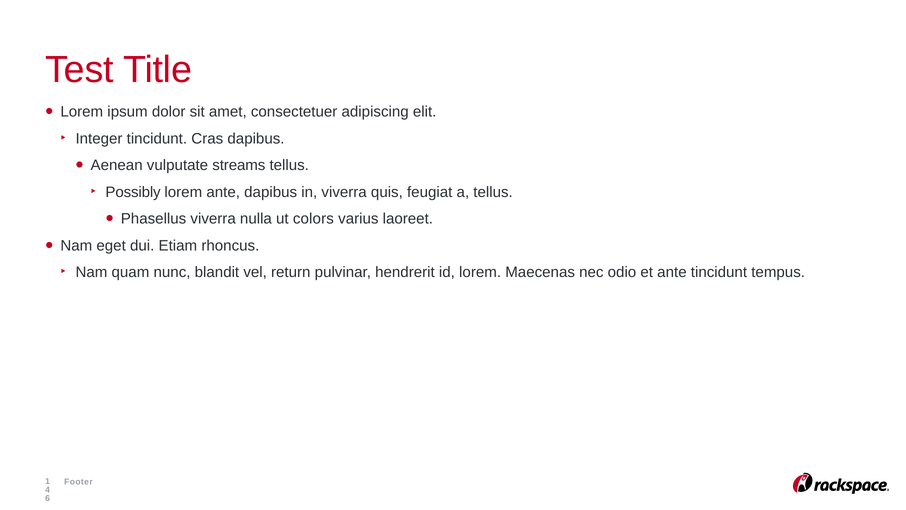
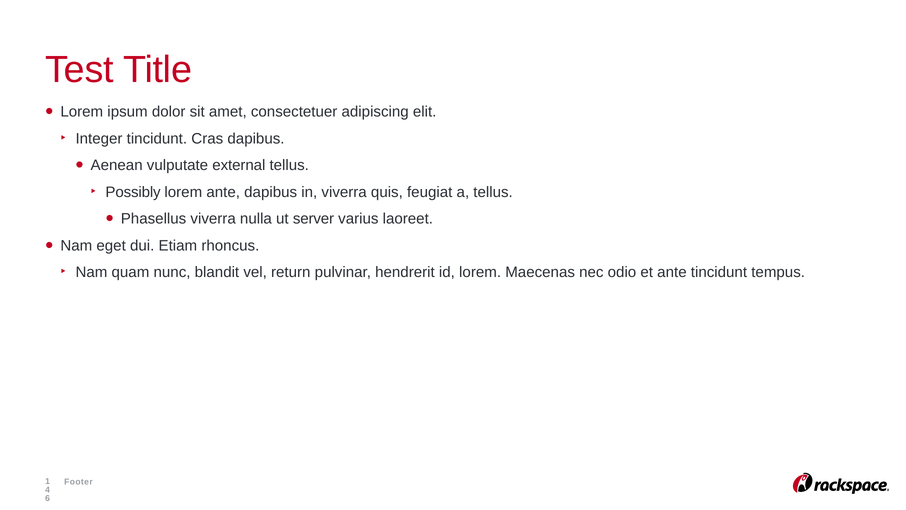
streams: streams -> external (239, 165)
colors: colors -> server (314, 219)
